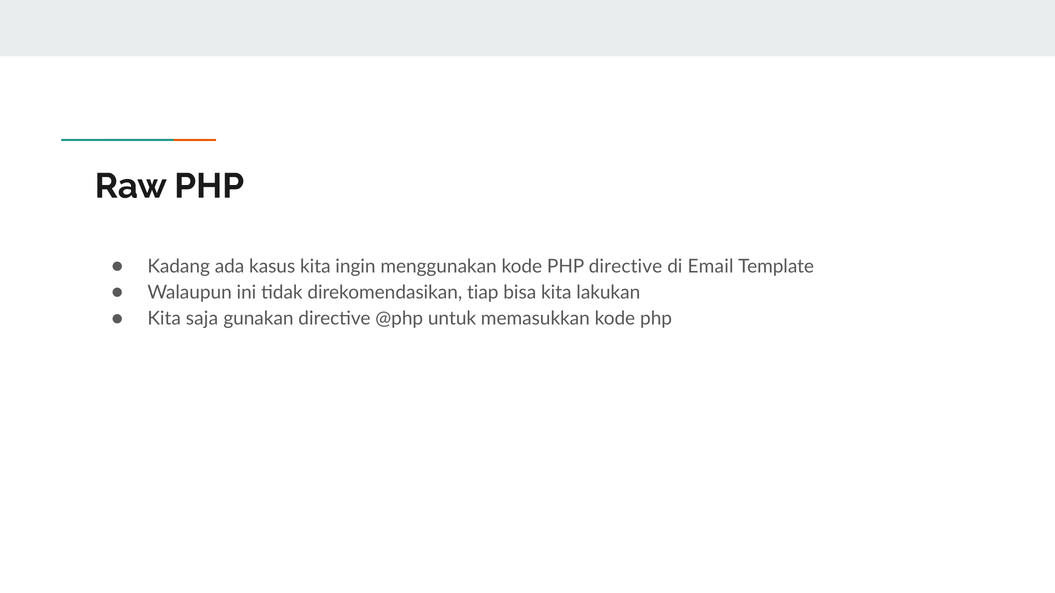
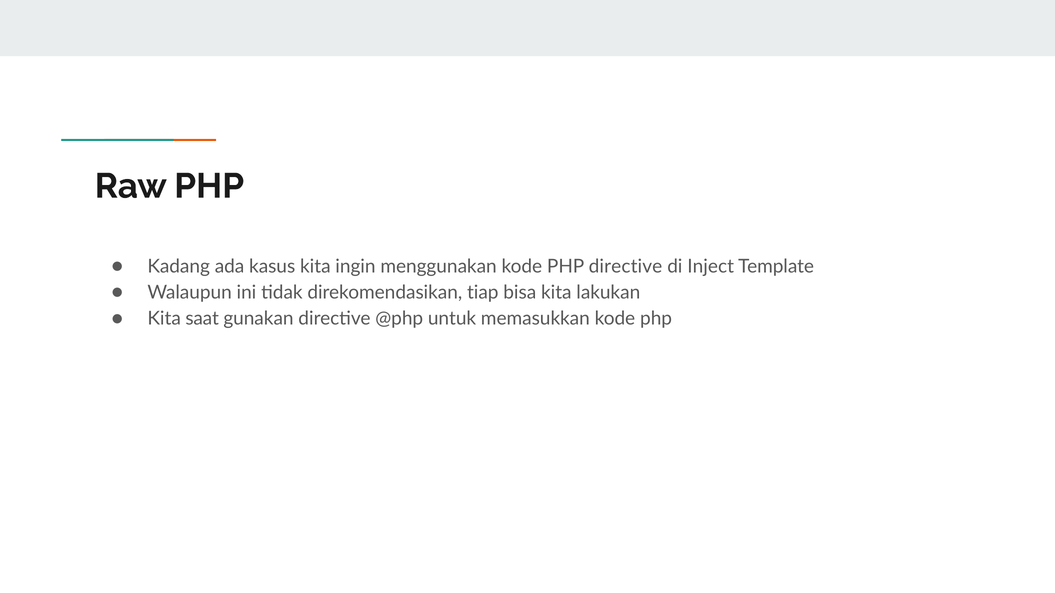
Email: Email -> Inject (711, 267)
saja: saja -> saat (202, 319)
